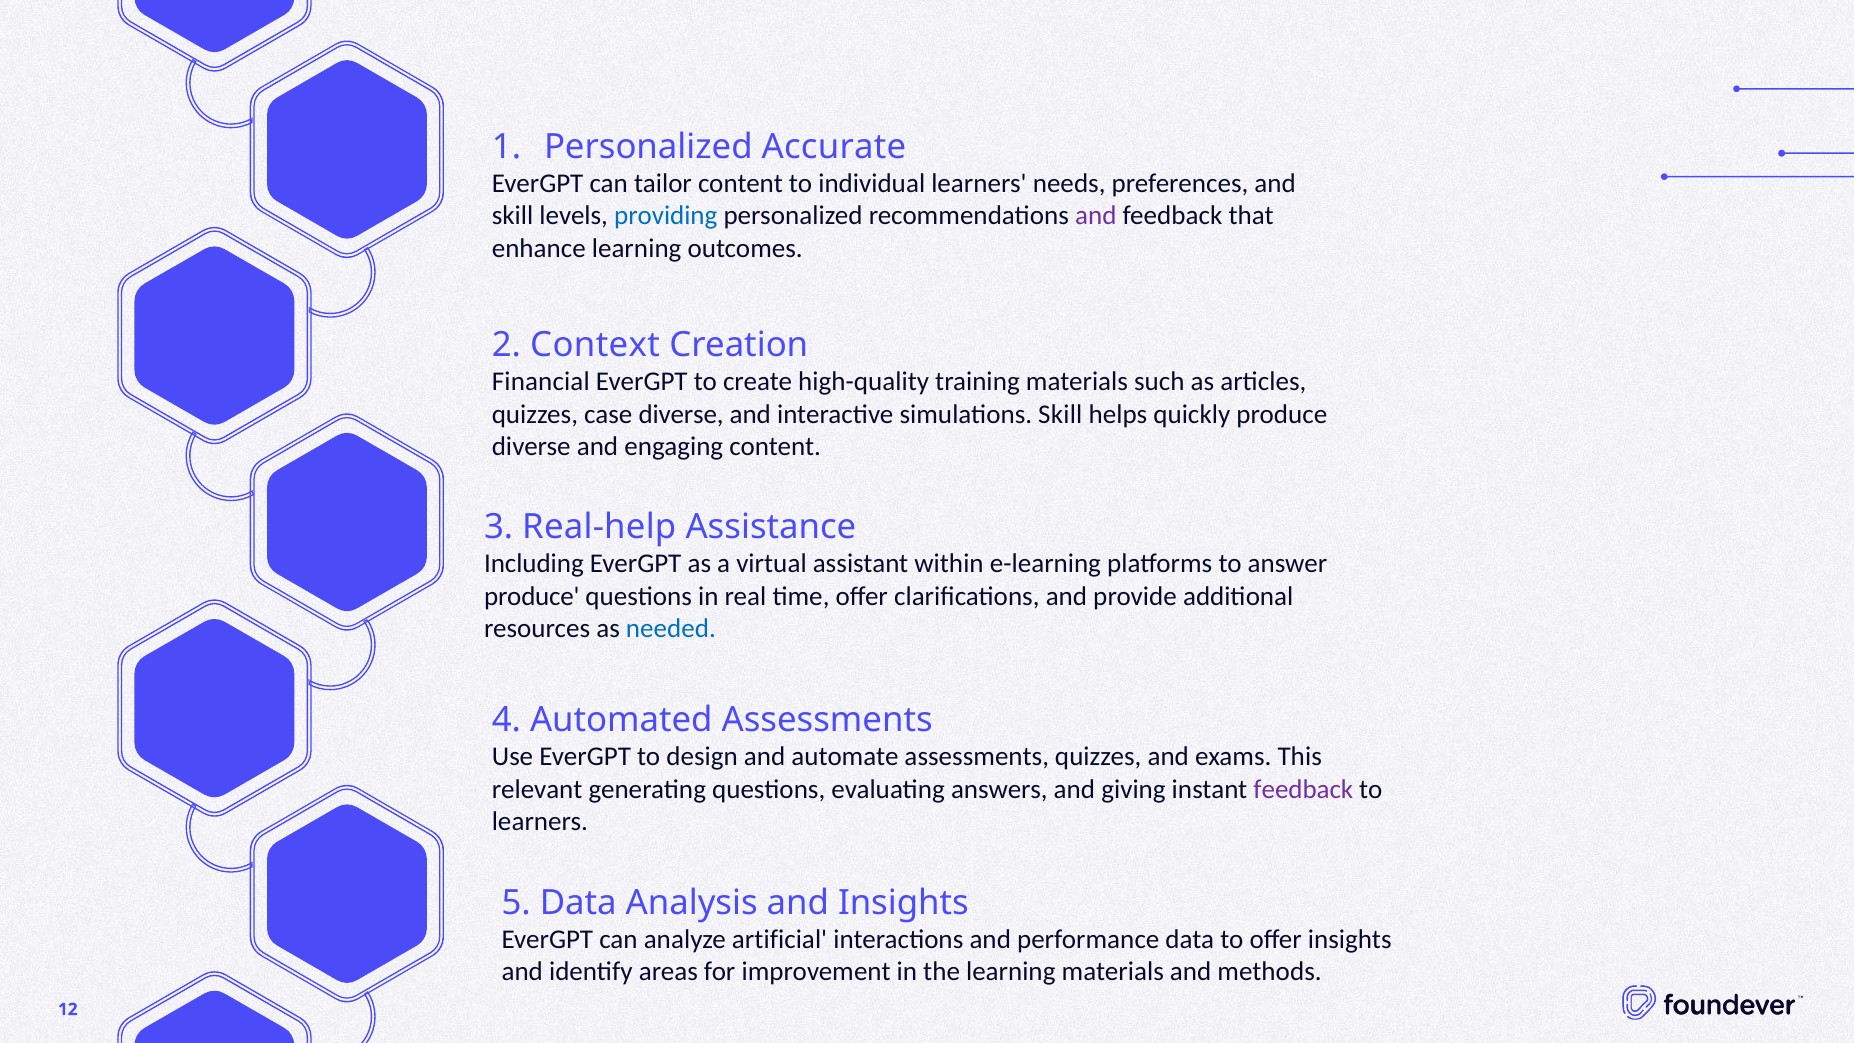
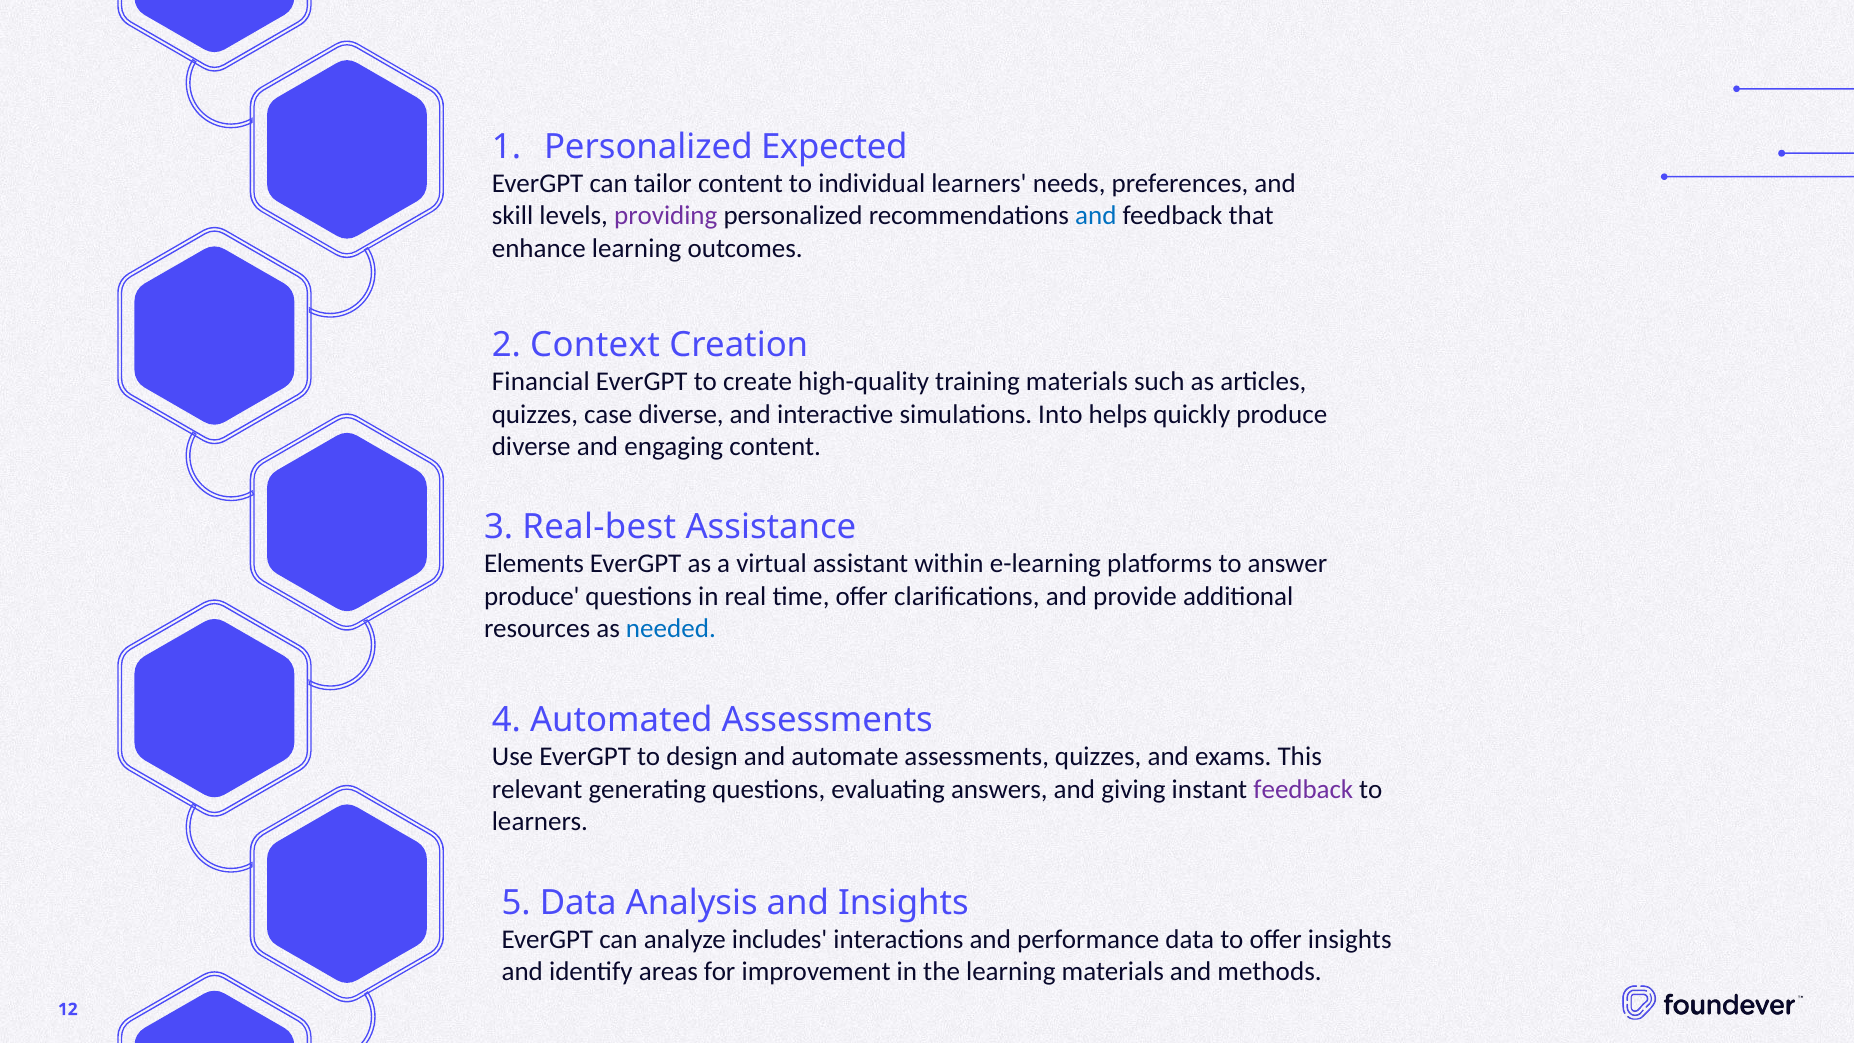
Accurate: Accurate -> Expected (834, 147)
providing colour: blue -> purple (666, 216)
and colour: purple -> blue (1096, 216)
simulations Skill: Skill -> Into (1060, 414)
Real-help: Real-help -> Real-best (599, 527)
Including: Including -> Elements (534, 564)
artificial: artificial -> includes (780, 939)
